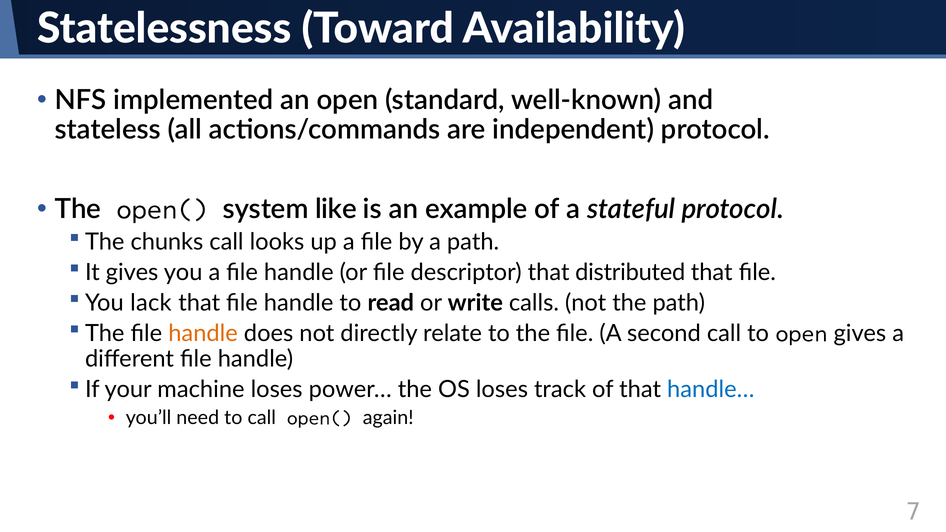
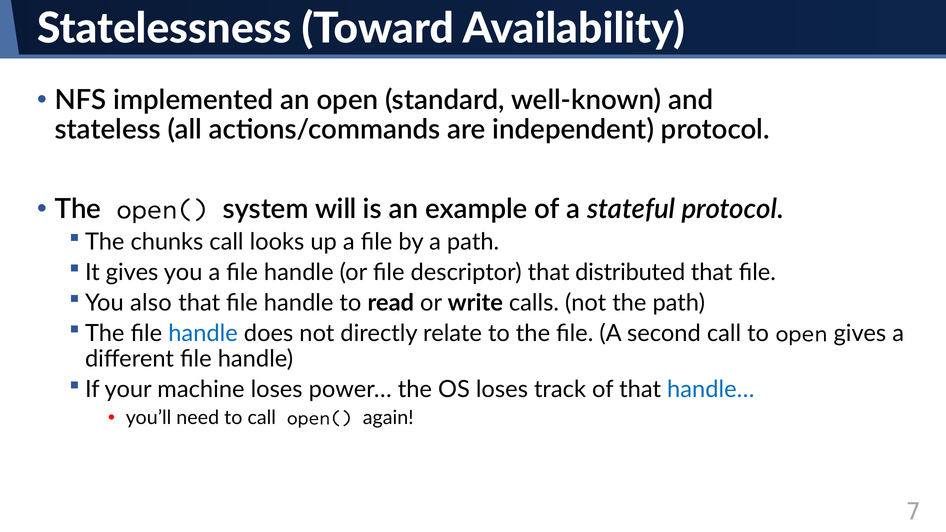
like: like -> will (336, 209)
lack: lack -> also (151, 303)
handle colour: orange -> blue (203, 334)
